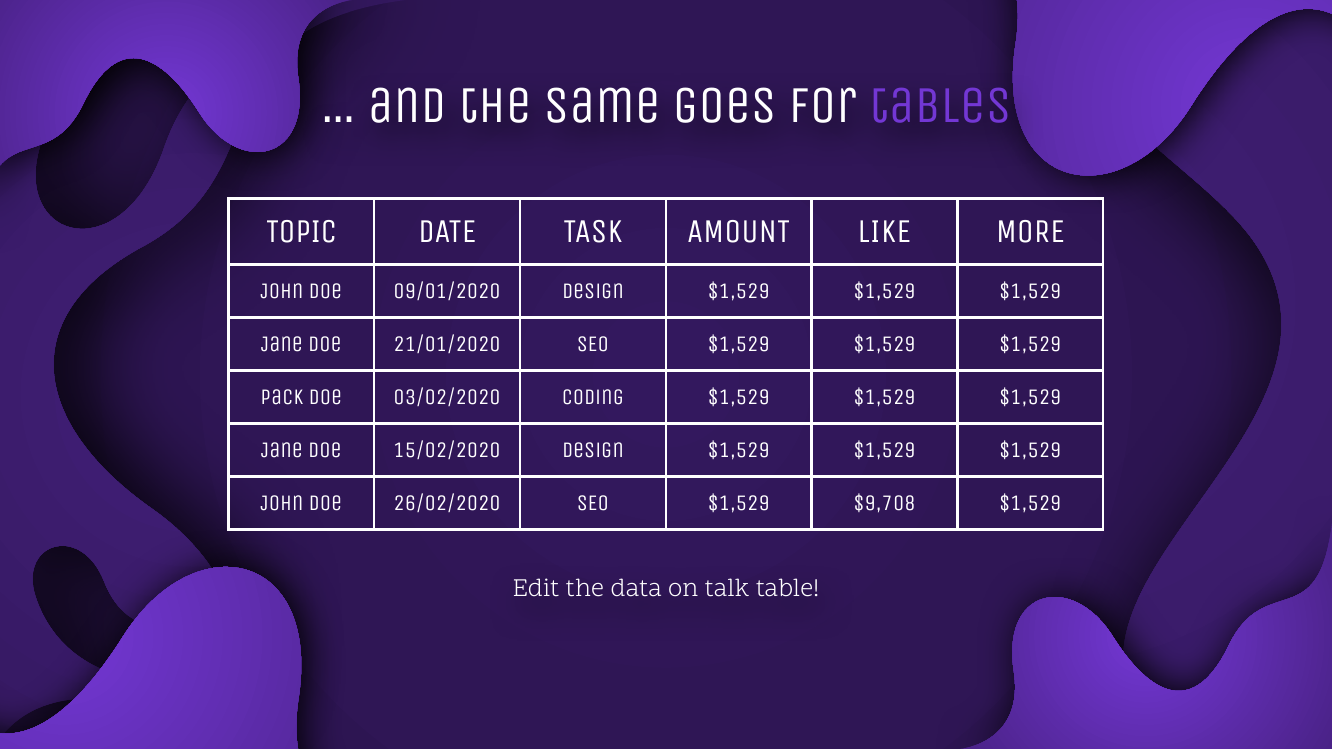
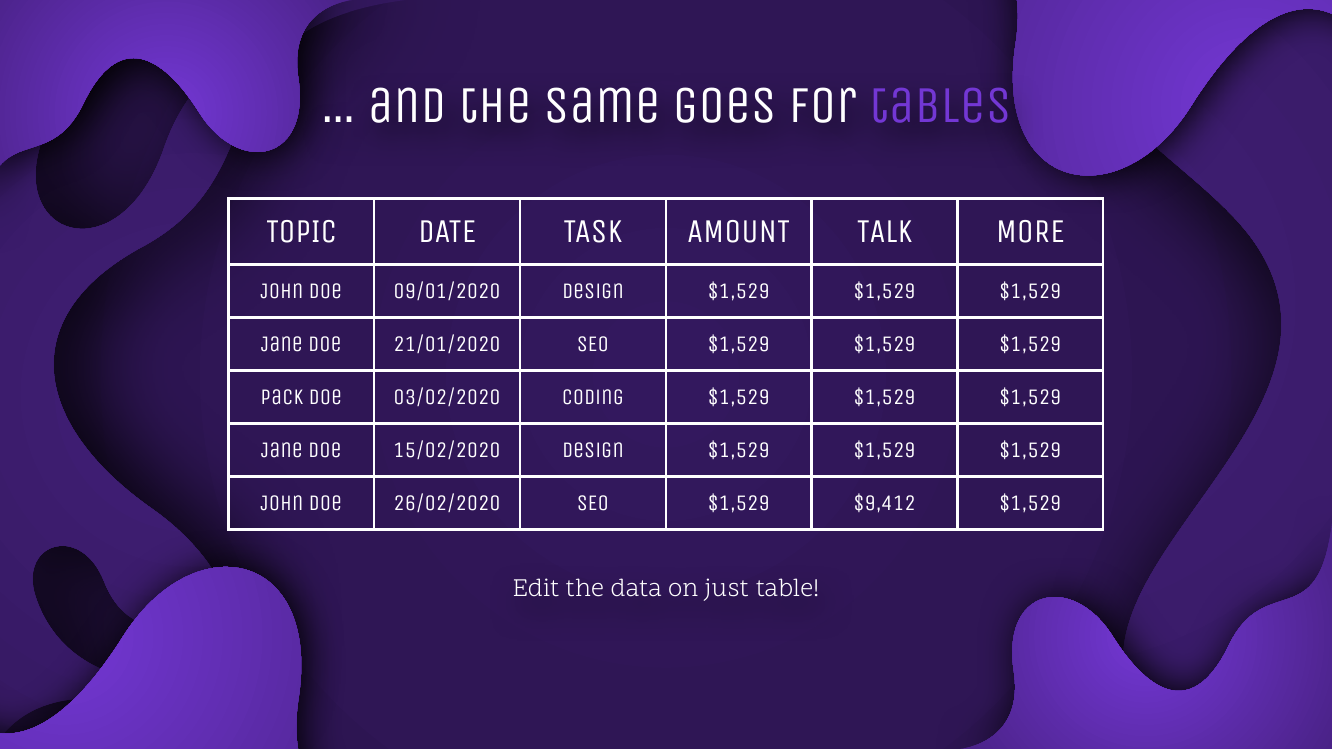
LIKE: LIKE -> TALK (885, 231)
$9,708: $9,708 -> $9,412 (884, 503)
talk: talk -> just (727, 588)
